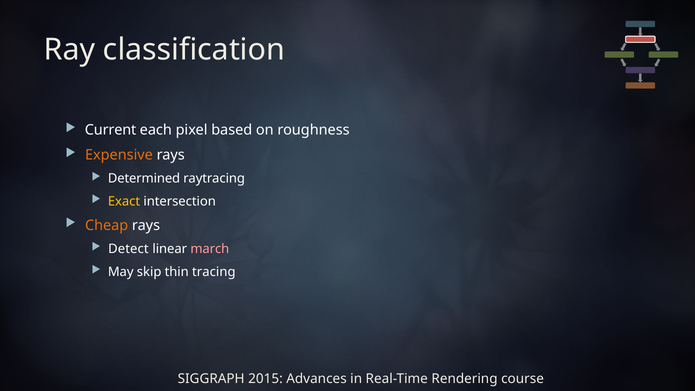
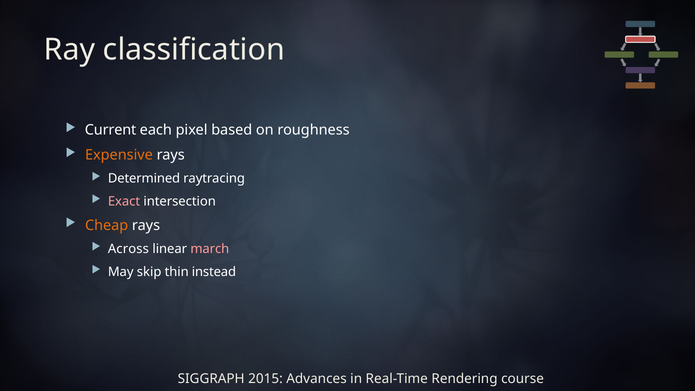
Exact colour: yellow -> pink (124, 201)
Detect: Detect -> Across (128, 249)
tracing: tracing -> instead (214, 272)
